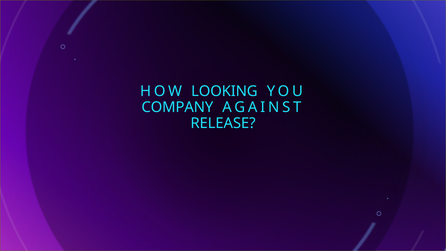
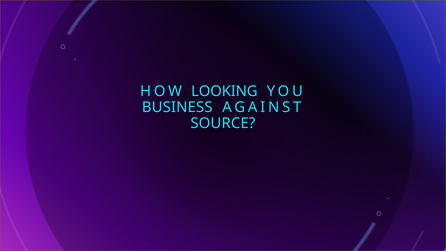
COMPANY: COMPANY -> BUSINESS (177, 107)
RELEASE: RELEASE -> SOURCE (223, 123)
